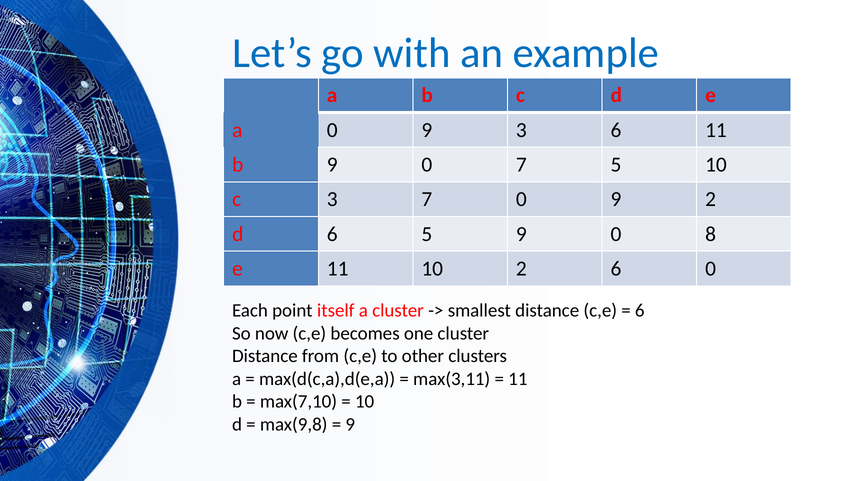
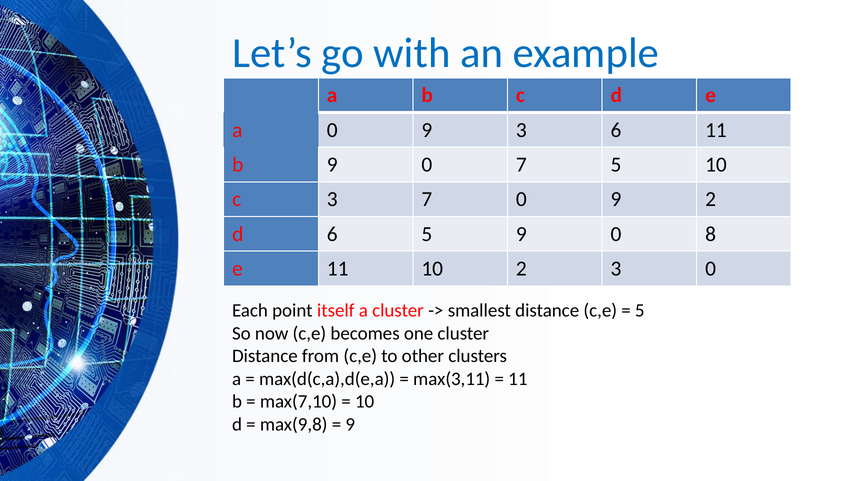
2 6: 6 -> 3 (616, 269)
6: 6 -> 5 (640, 310)
